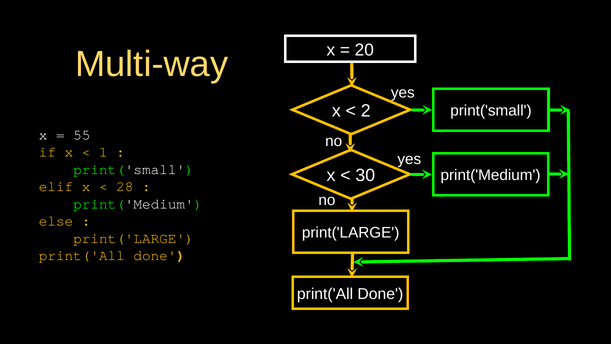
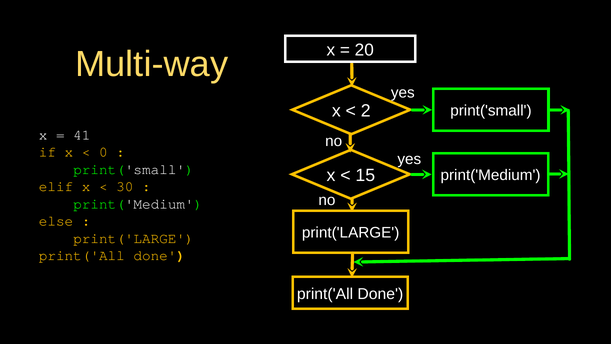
55: 55 -> 41 (82, 135)
1: 1 -> 0 (103, 152)
30: 30 -> 15 (365, 175)
28: 28 -> 30 (125, 187)
